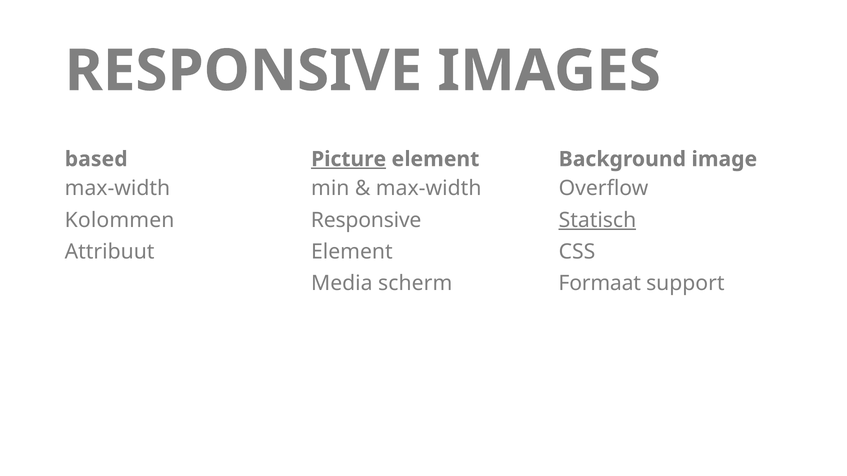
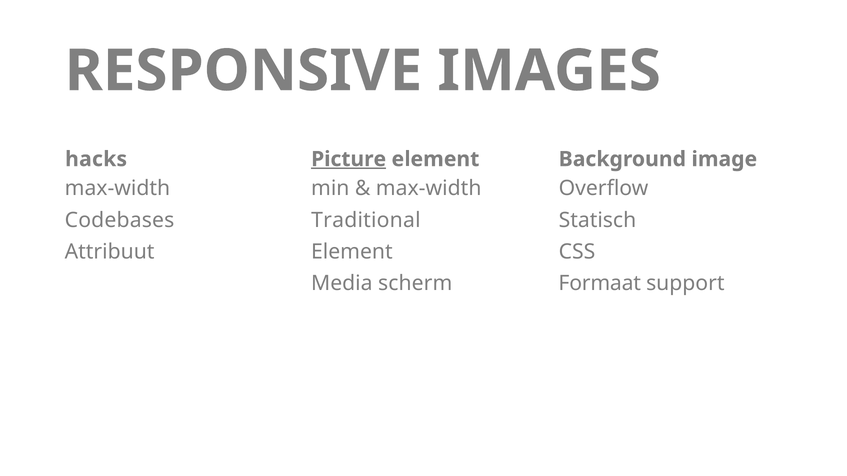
based: based -> hacks (96, 159)
Kolommen: Kolommen -> Codebases (120, 220)
Responsive: Responsive -> Traditional (366, 220)
Statisch underline: present -> none (597, 220)
